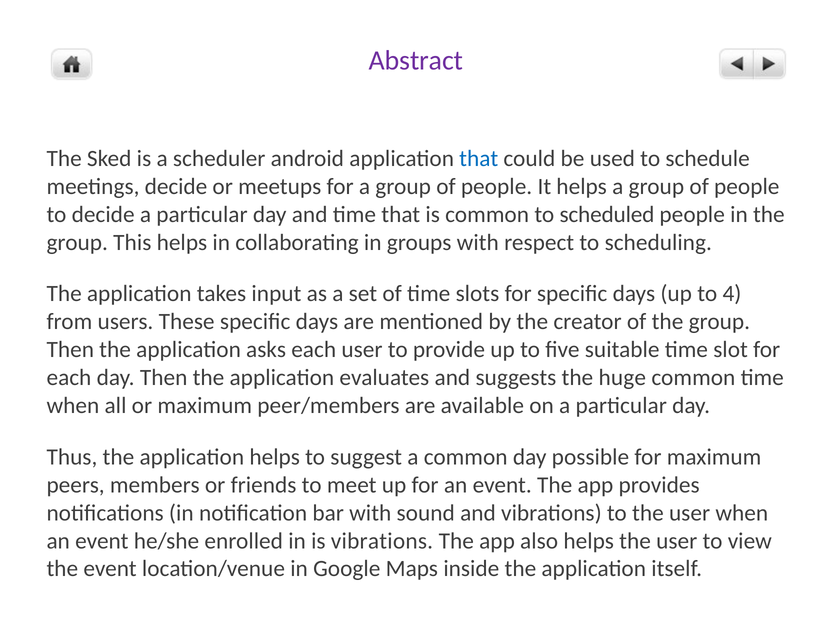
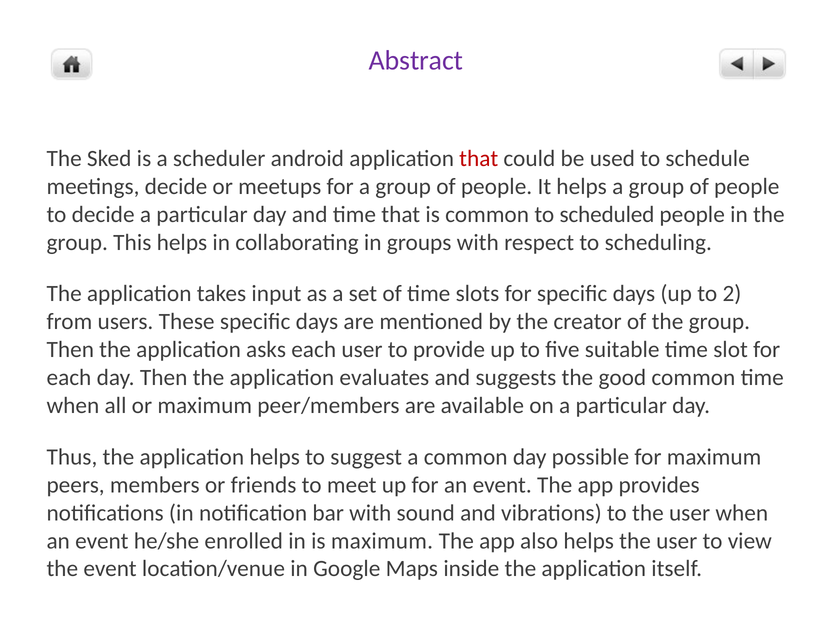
that colour: blue -> red (479, 159)
4: 4 -> 2 (732, 294)
huge: huge -> good (622, 378)
is vibrations: vibrations -> maximum (382, 541)
